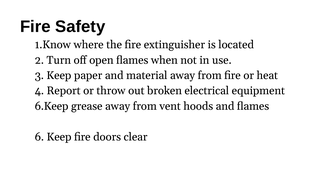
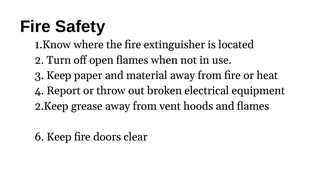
6.Keep: 6.Keep -> 2.Keep (52, 106)
